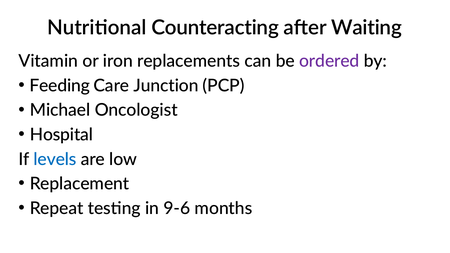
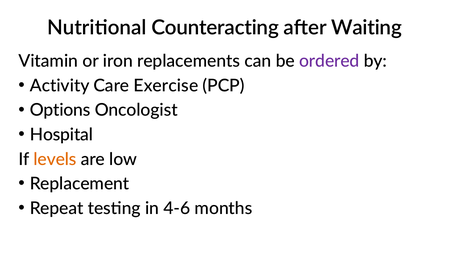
Feeding: Feeding -> Activity (60, 86)
Junction: Junction -> Exercise (166, 86)
Michael: Michael -> Options (60, 110)
levels colour: blue -> orange (55, 159)
9-6: 9-6 -> 4-6 (177, 208)
